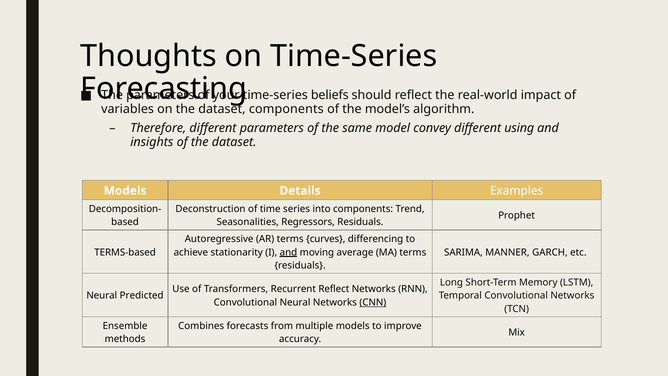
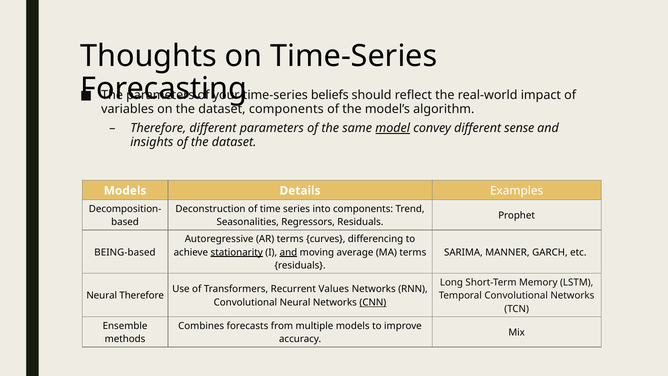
model underline: none -> present (393, 128)
using: using -> sense (519, 128)
TERMS-based: TERMS-based -> BEING-based (125, 252)
stationarity underline: none -> present (237, 252)
Recurrent Reflect: Reflect -> Values (334, 289)
Neural Predicted: Predicted -> Therefore (142, 296)
